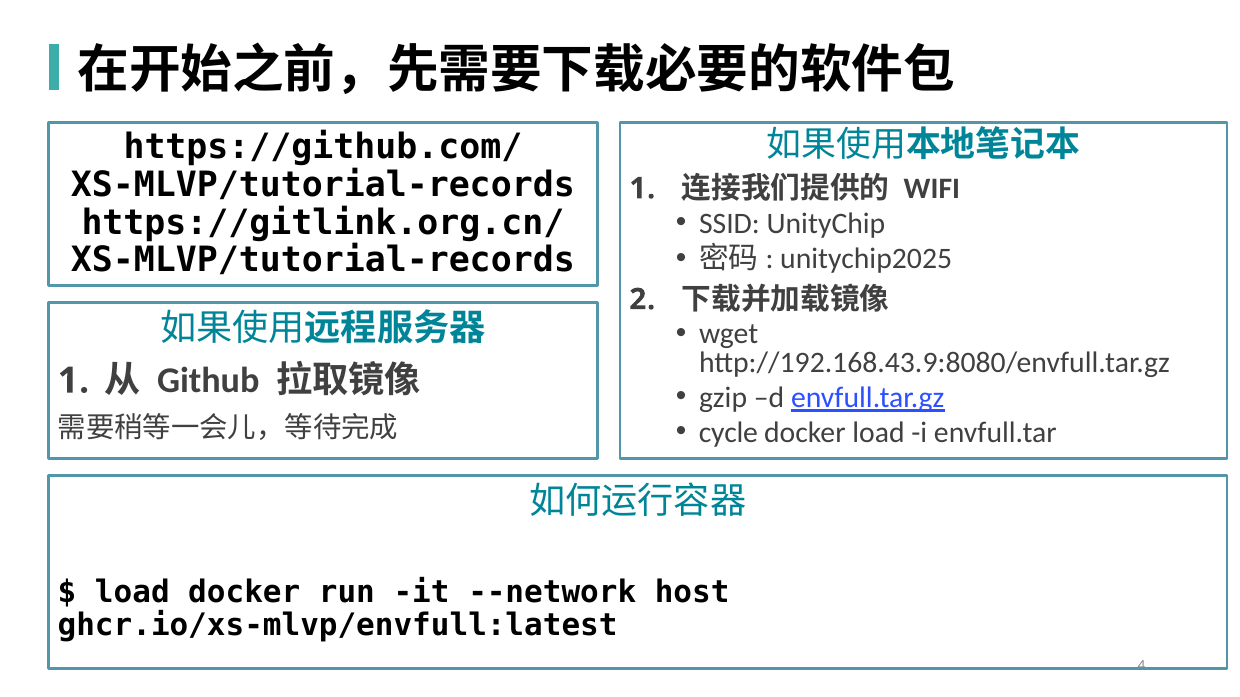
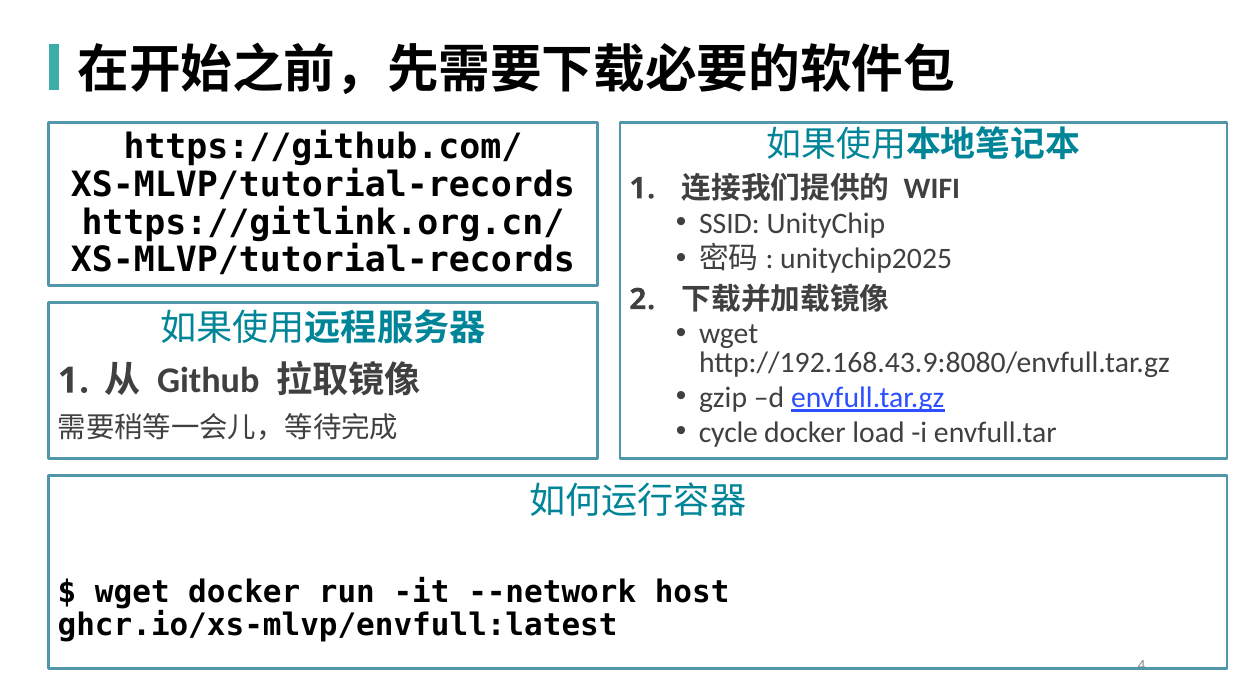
load: load -> wget (132, 592)
